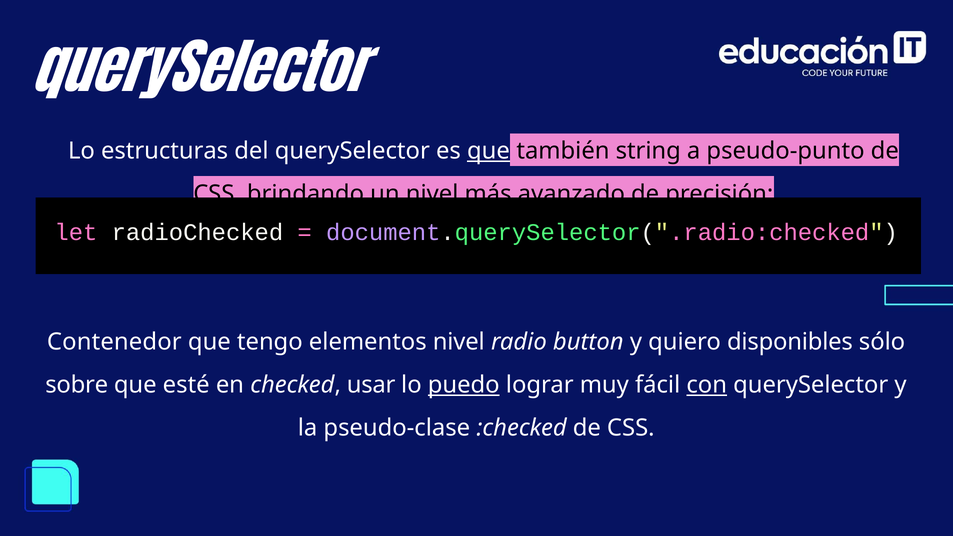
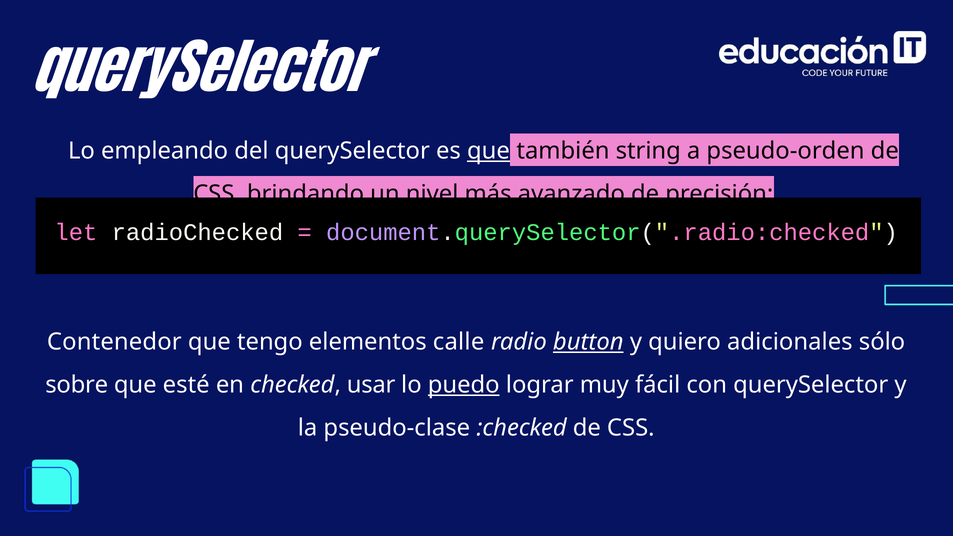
estructuras: estructuras -> empleando (165, 151)
pseudo-punto: pseudo-punto -> pseudo-orden (786, 151)
elementos nivel: nivel -> calle (459, 342)
button underline: none -> present (588, 342)
disponibles: disponibles -> adicionales (790, 342)
con underline: present -> none (707, 385)
